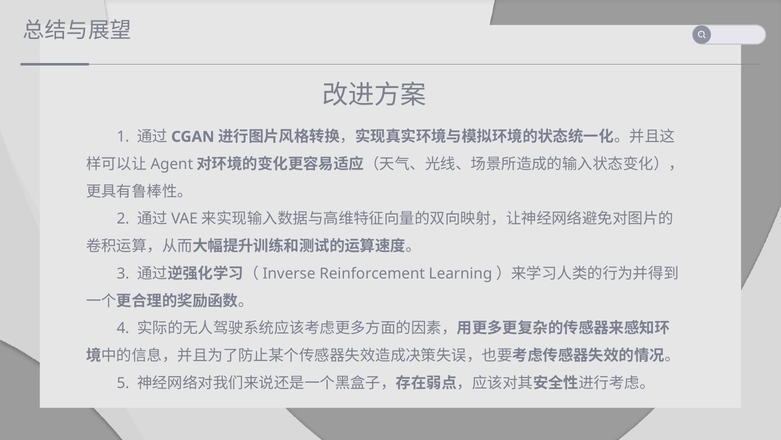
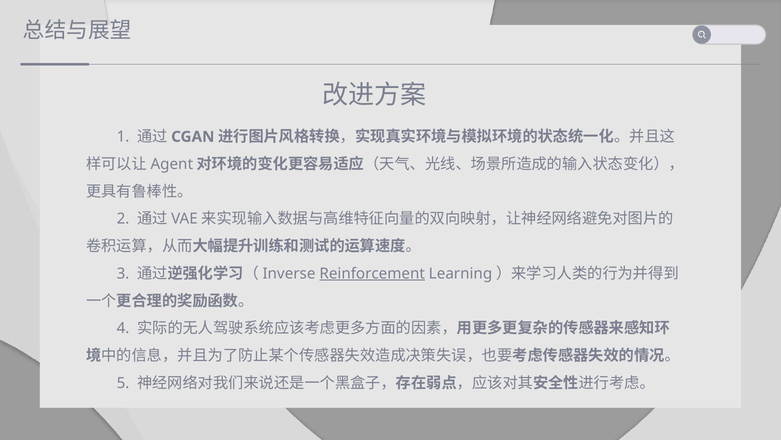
Reinforcement underline: none -> present (372, 273)
